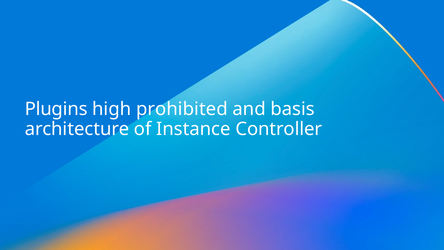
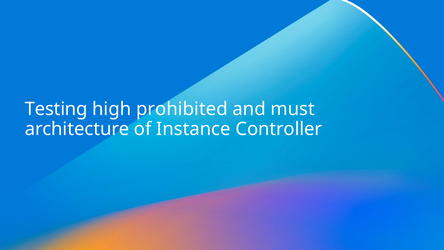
Plugins: Plugins -> Testing (56, 109)
basis: basis -> must (293, 109)
